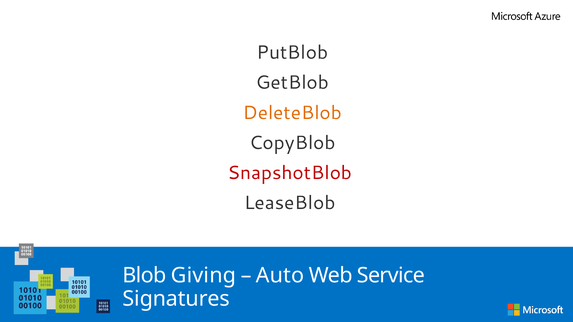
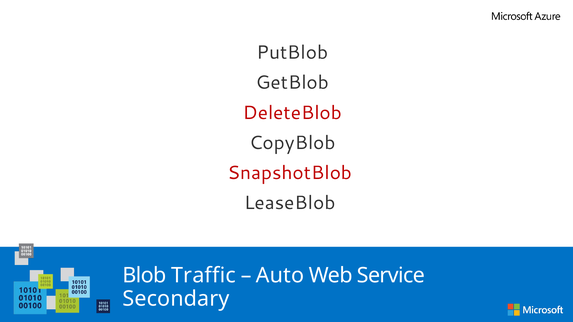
DeleteBlob colour: orange -> red (292, 113)
Giving: Giving -> Traffic (204, 276)
Signatures: Signatures -> Secondary (176, 299)
